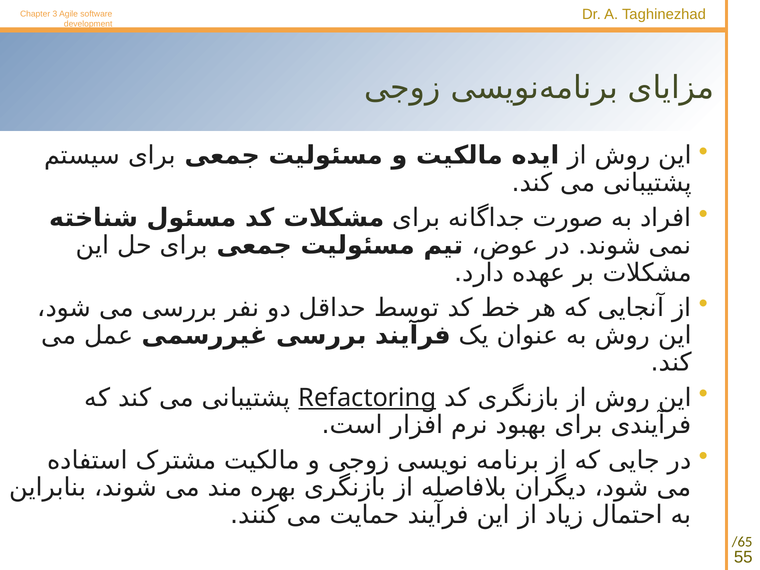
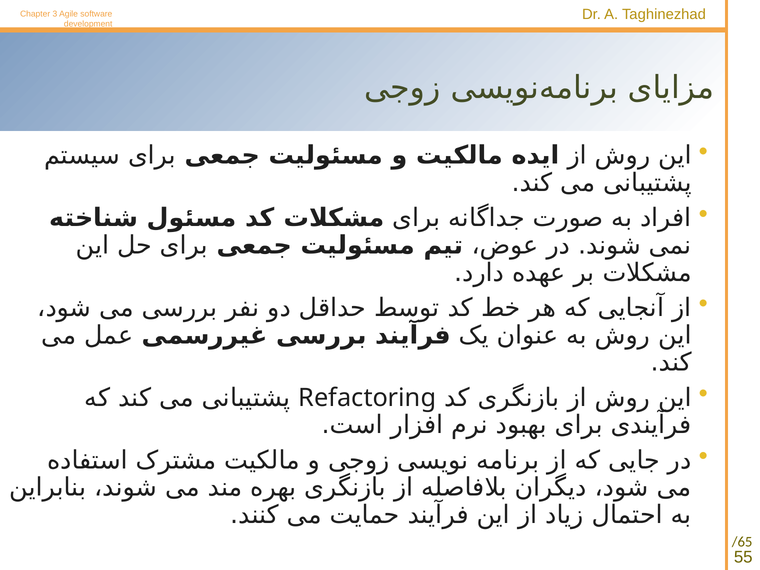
Refactoring underline: present -> none (367, 398)
